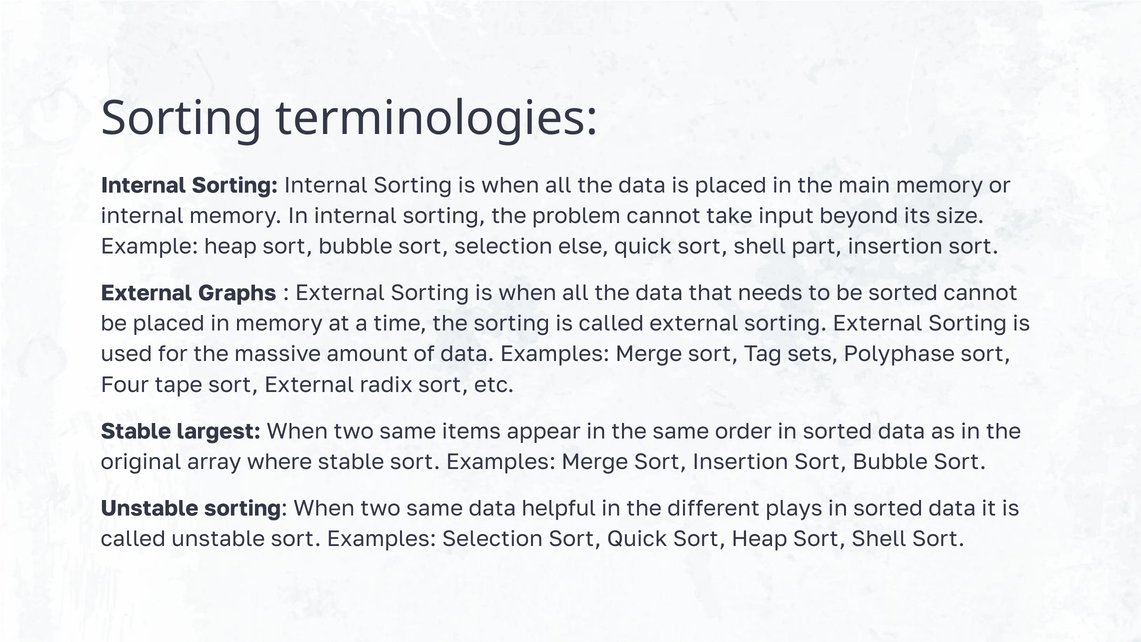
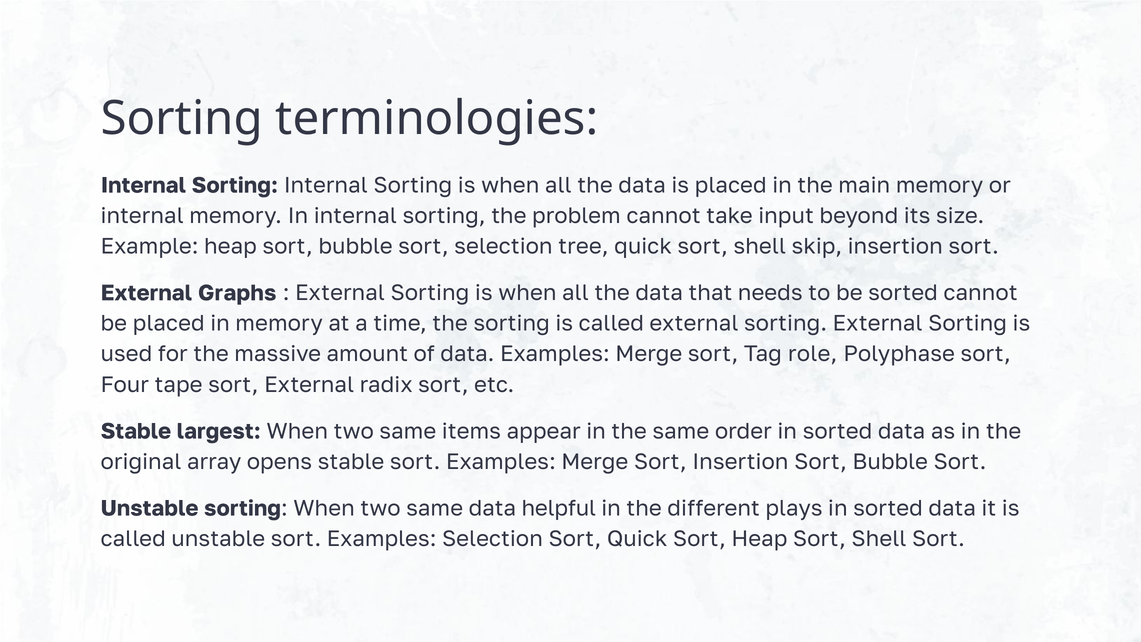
else: else -> tree (583, 246)
part: part -> skip (817, 246)
sets: sets -> role (813, 354)
where: where -> opens (279, 462)
